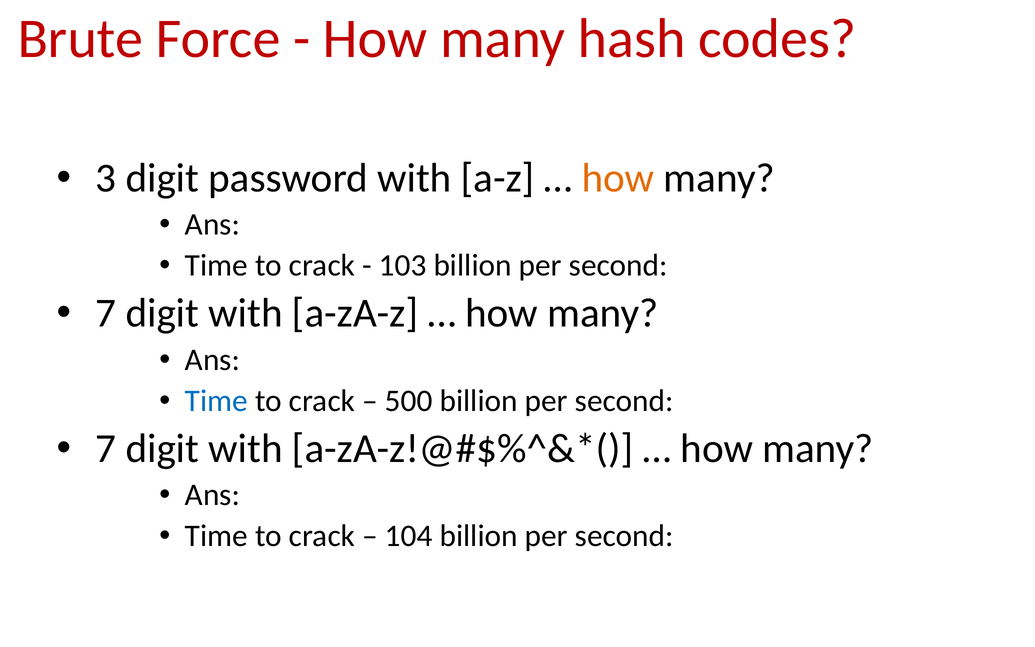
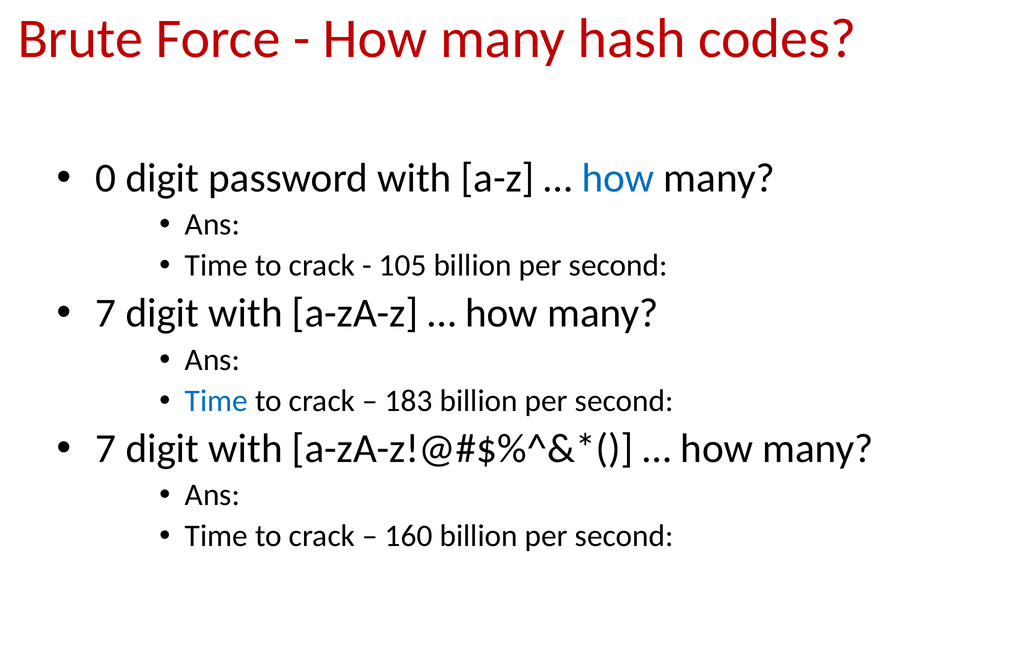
3: 3 -> 0 (106, 178)
how colour: orange -> blue (618, 178)
103: 103 -> 105 (403, 266)
500: 500 -> 183 (409, 401)
104: 104 -> 160 (409, 536)
